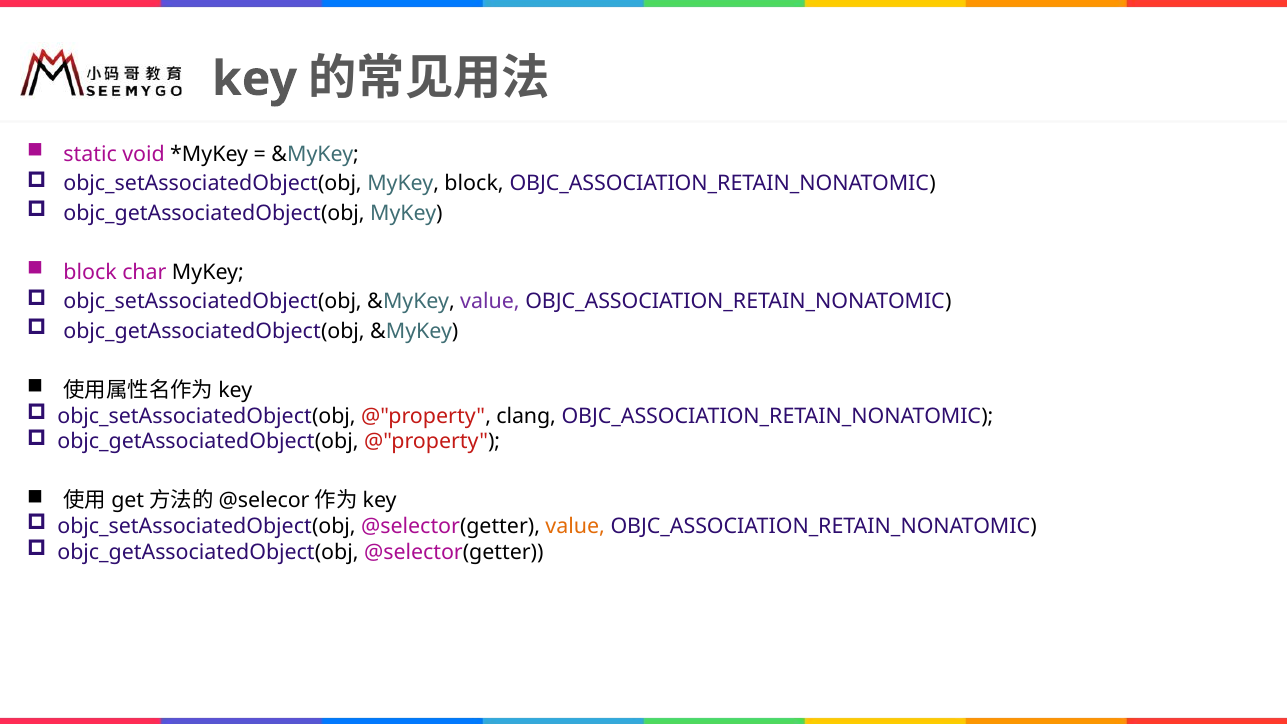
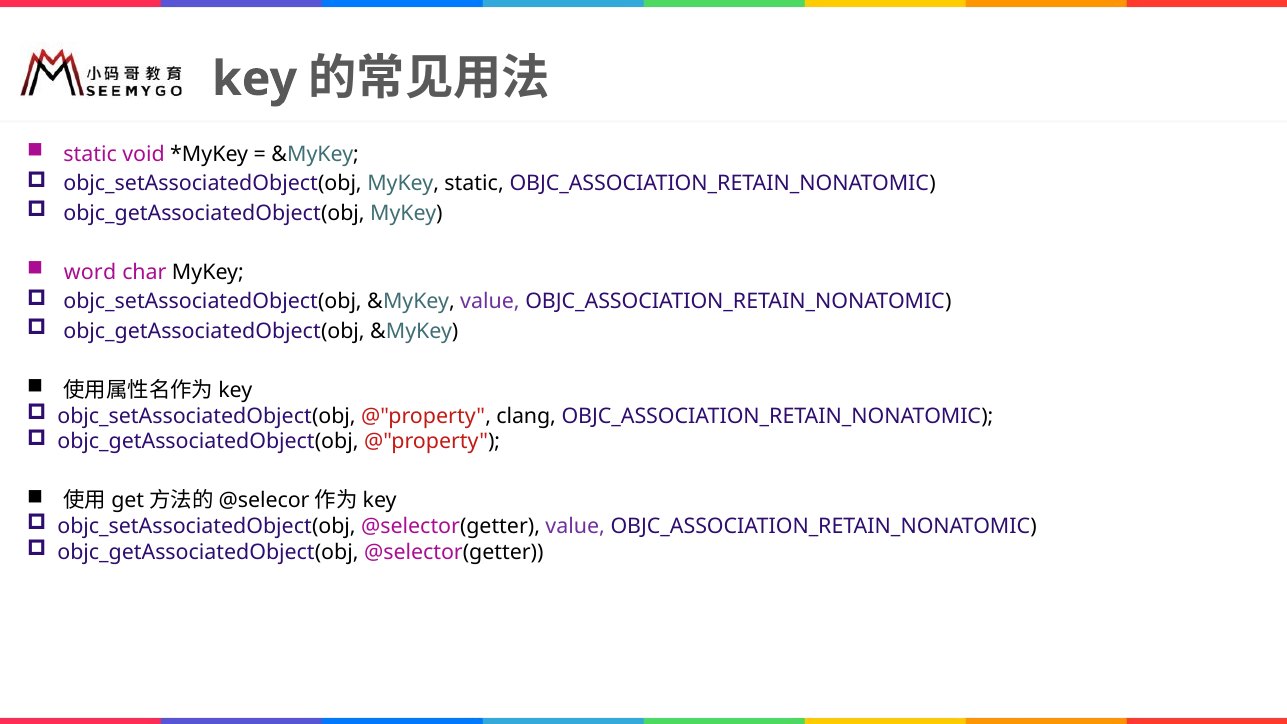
MyKey block: block -> static (474, 184)
block: block -> word (90, 272)
value colour: orange -> purple (575, 526)
